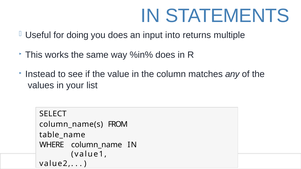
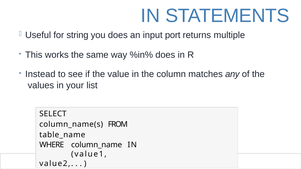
doing: doing -> string (77, 35)
into: into -> port (173, 35)
